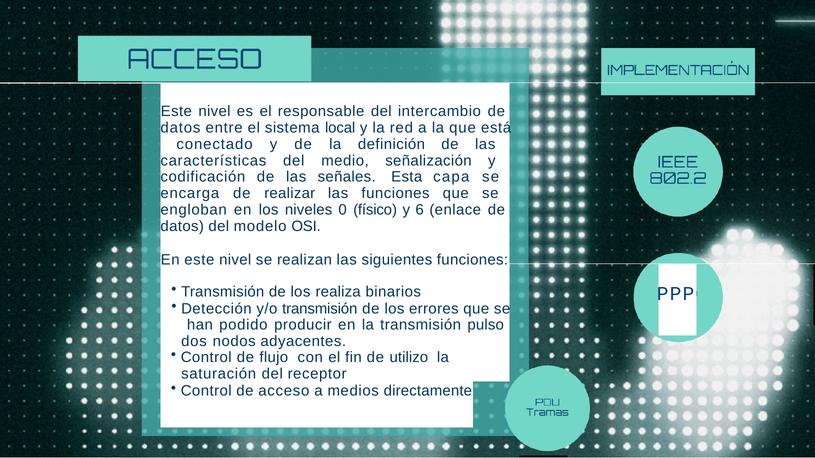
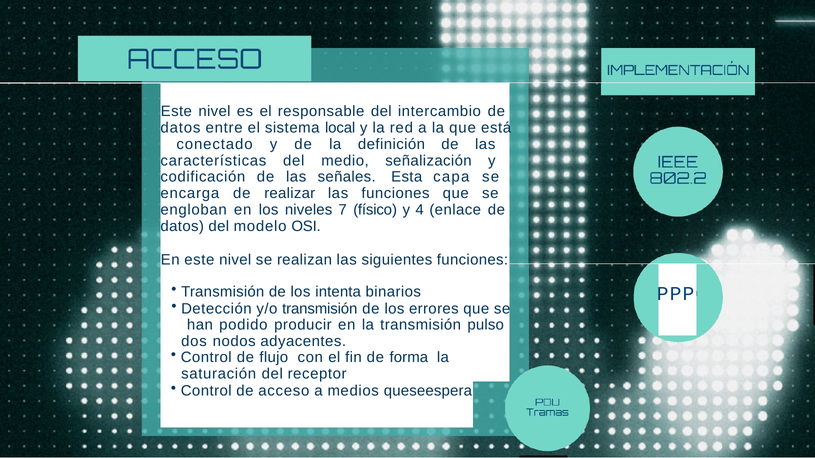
0: 0 -> 7 (343, 210)
6: 6 -> 4 (420, 210)
realiza: realiza -> intenta (338, 292)
utilizo: utilizo -> forma (409, 357)
directamente: directamente -> queseespera (428, 391)
